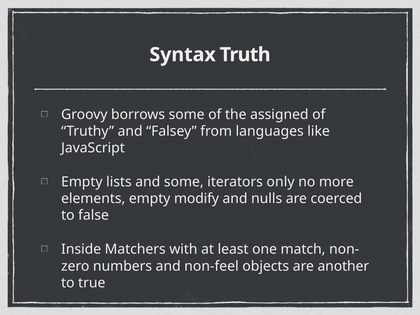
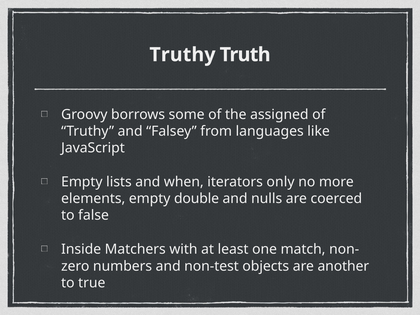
Syntax: Syntax -> Truthy (182, 55)
and some: some -> when (184, 182)
modify: modify -> double (197, 199)
non-feel: non-feel -> non-test (212, 266)
